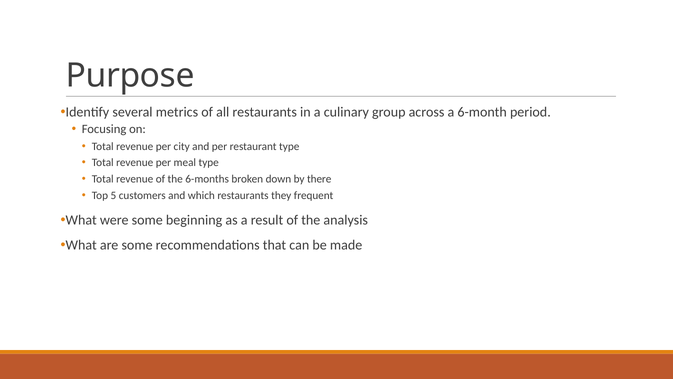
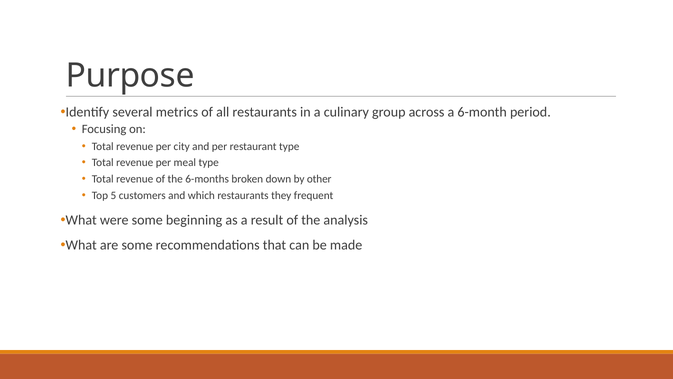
there: there -> other (319, 179)
